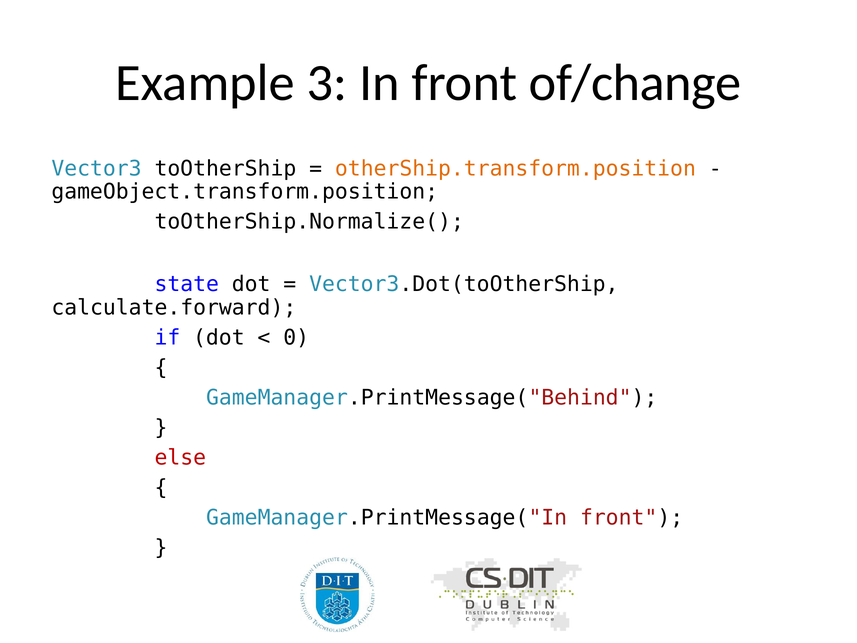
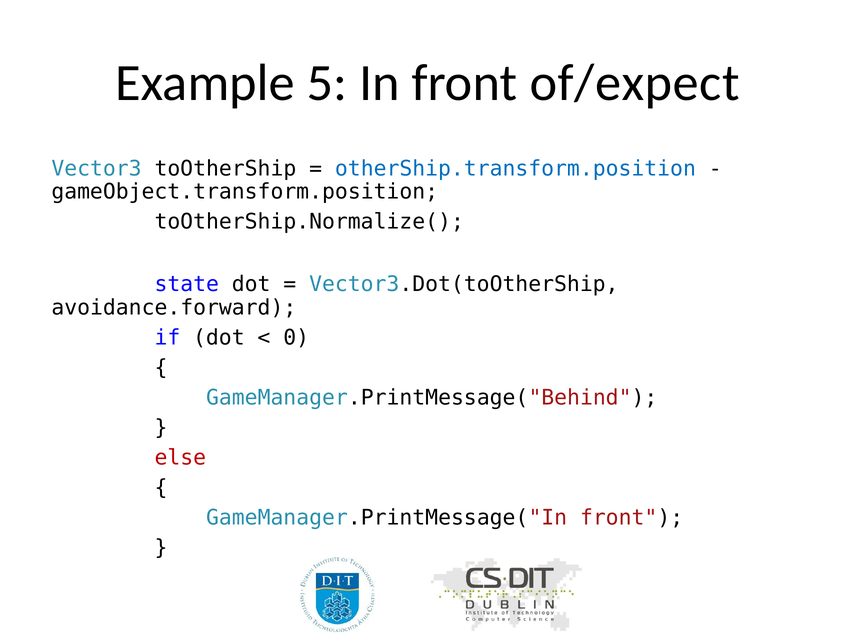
3: 3 -> 5 (327, 83)
of/change: of/change -> of/expect (635, 83)
otherShip.transform.position colour: orange -> blue (515, 169)
calculate.forward: calculate.forward -> avoidance.forward (174, 307)
